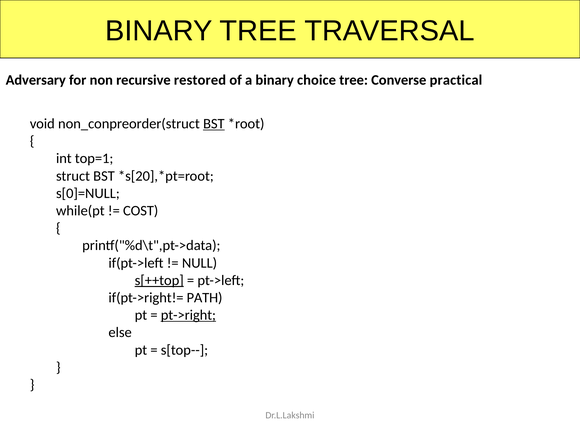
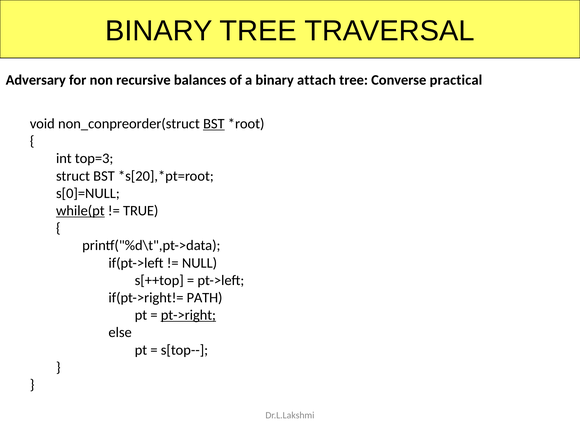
restored: restored -> balances (200, 80)
choice: choice -> attach (317, 80)
top=1: top=1 -> top=3 (94, 159)
while(pt underline: none -> present (80, 211)
COST: COST -> TRUE (141, 211)
s[++top underline: present -> none (159, 280)
